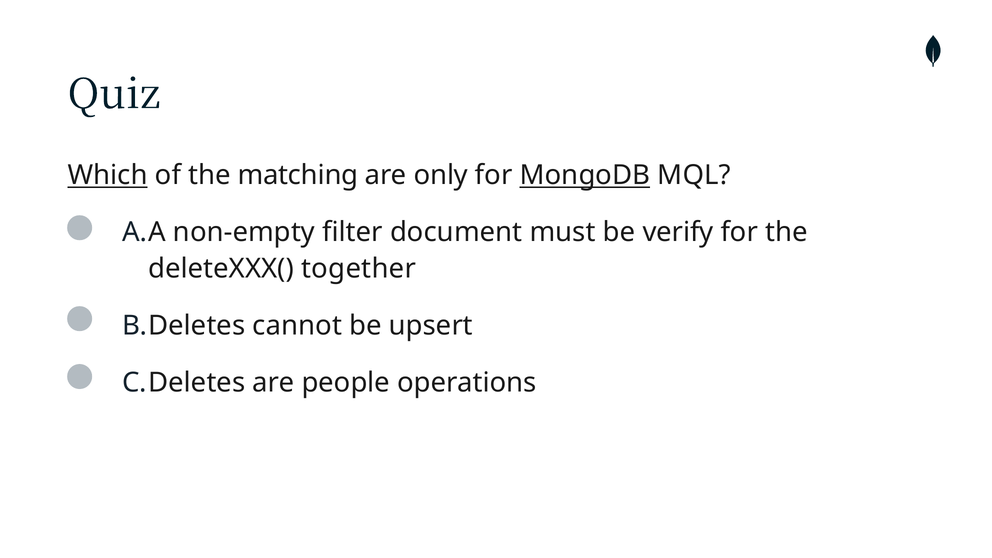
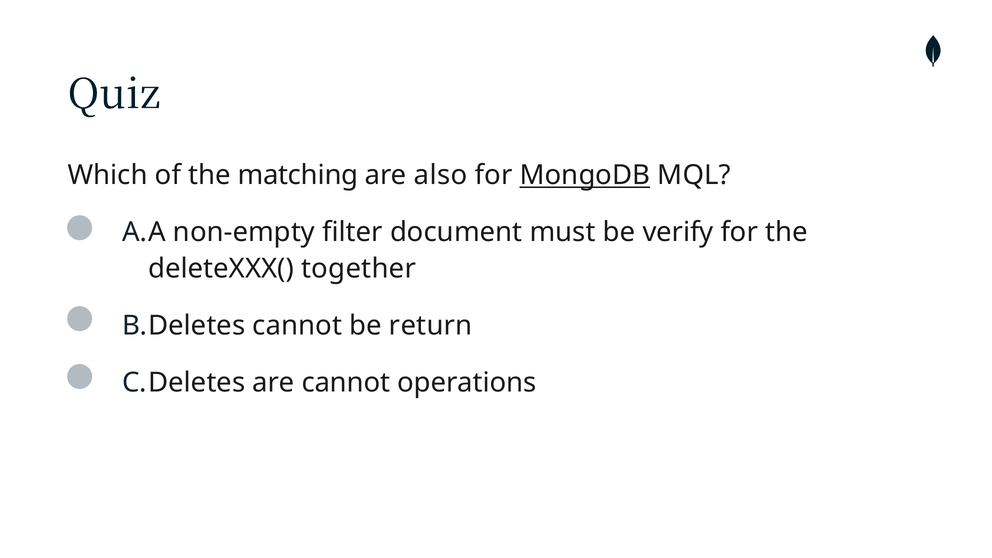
Which underline: present -> none (108, 175)
only: only -> also (441, 175)
upsert: upsert -> return (431, 326)
are people: people -> cannot (346, 383)
